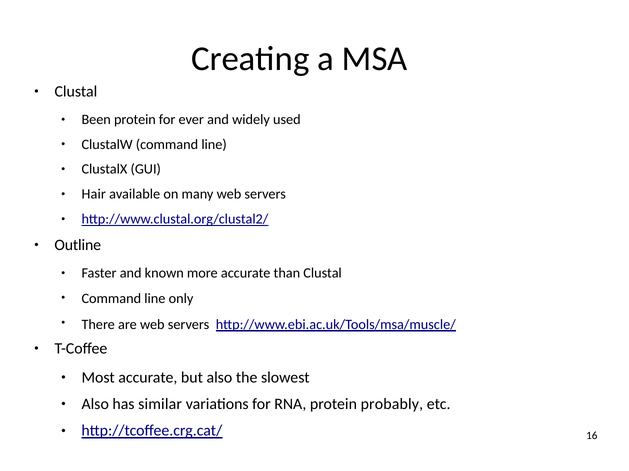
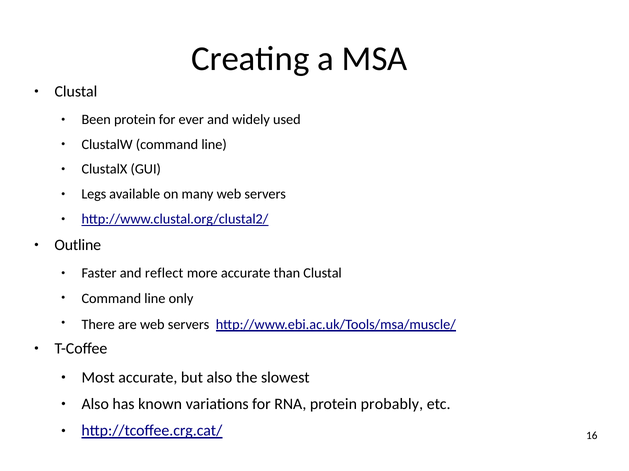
Hair: Hair -> Legs (94, 194)
known: known -> reflect (164, 273)
similar: similar -> known (160, 404)
